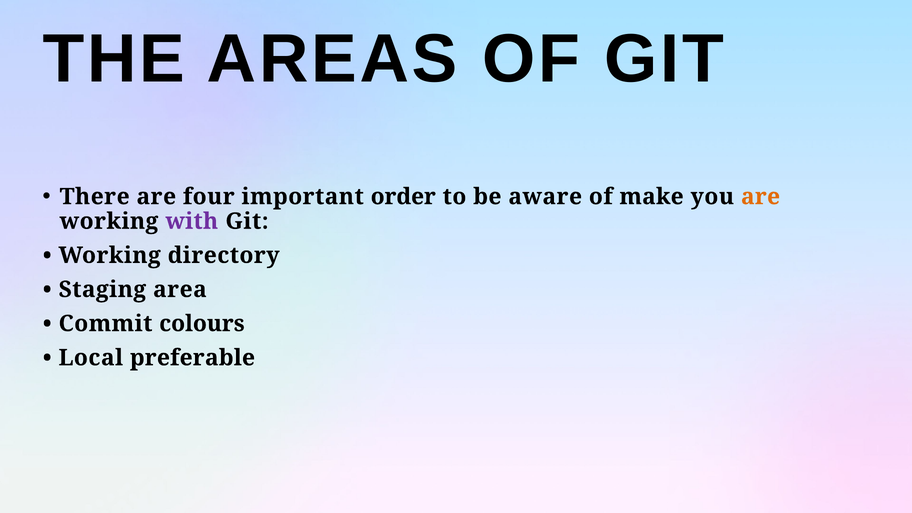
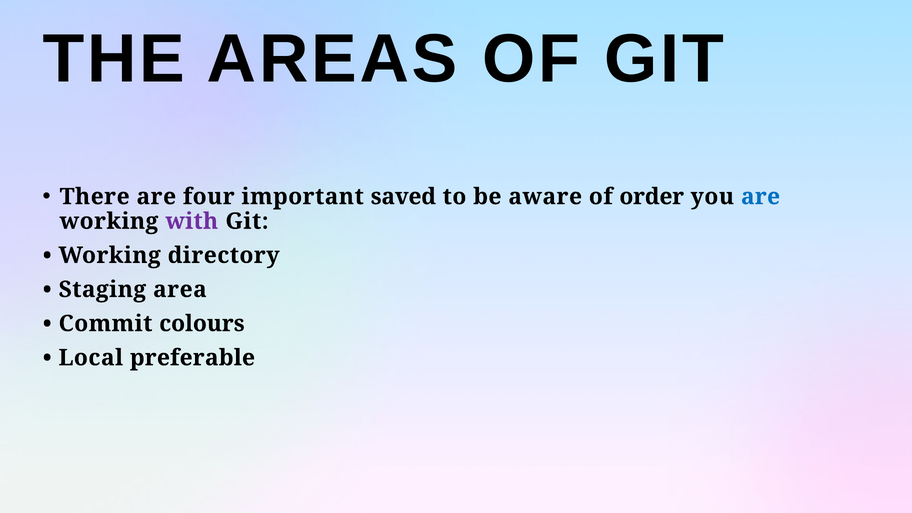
order: order -> saved (403, 197)
make: make -> order (652, 197)
are colour: orange -> blue (761, 197)
